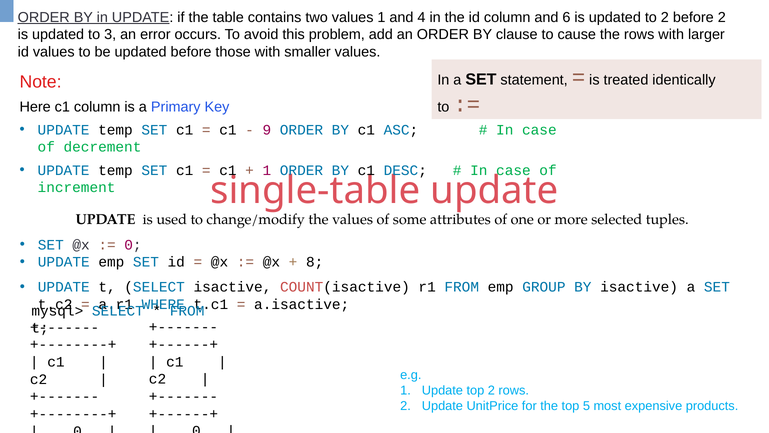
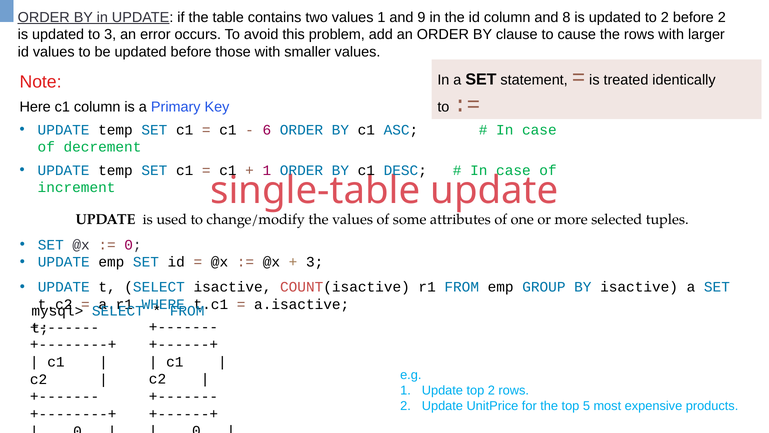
4: 4 -> 9 (421, 17)
and 6: 6 -> 8 (566, 17)
9: 9 -> 6 (267, 130)
8: 8 -> 3 (315, 262)
